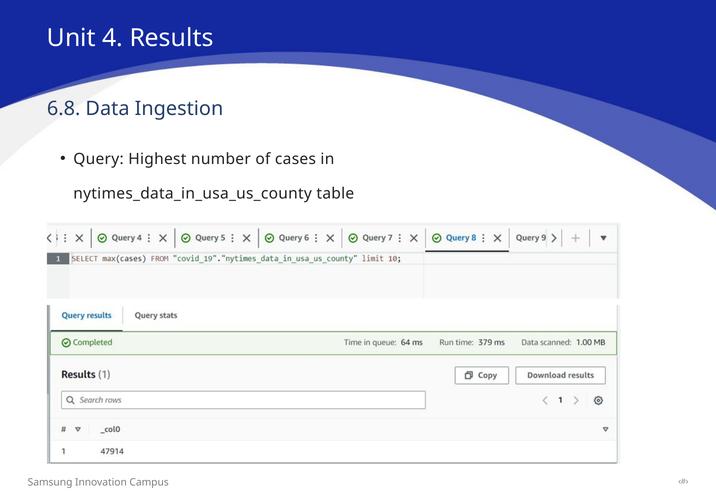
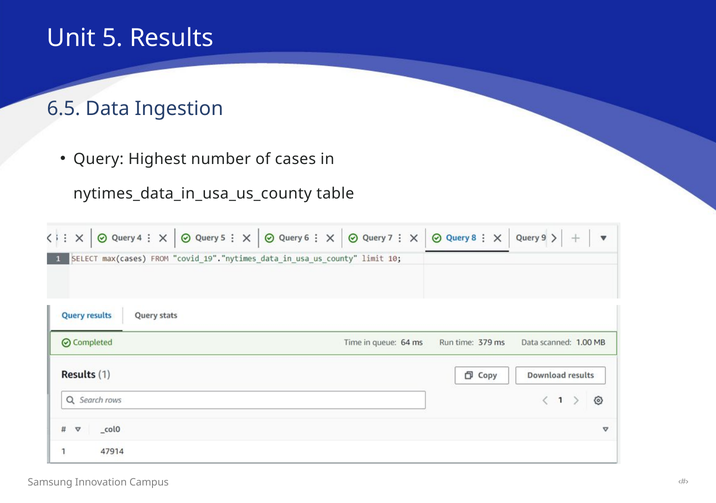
4: 4 -> 5 (113, 38)
6.8: 6.8 -> 6.5 (64, 109)
